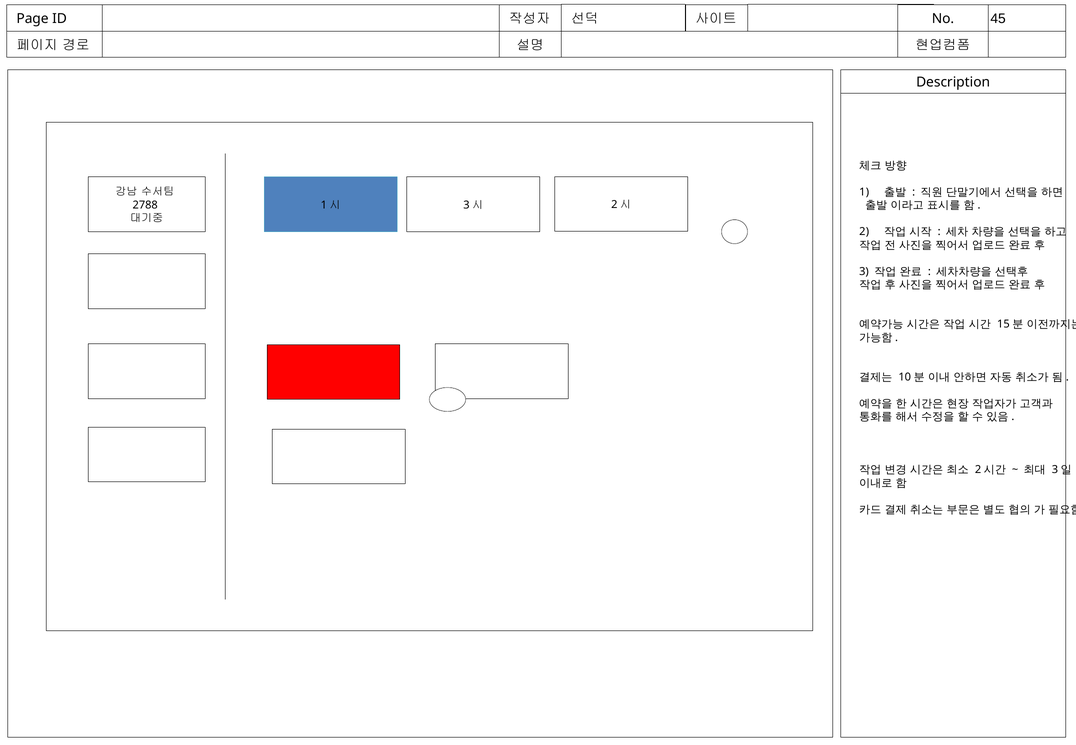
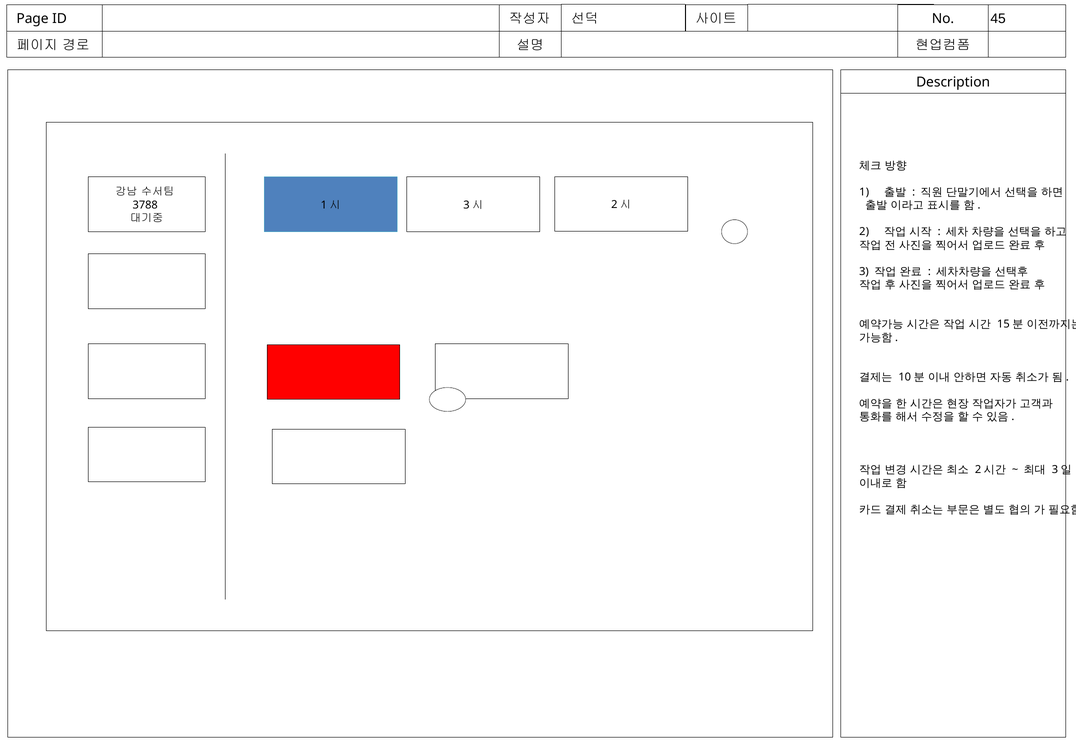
2788: 2788 -> 3788 (145, 205)
